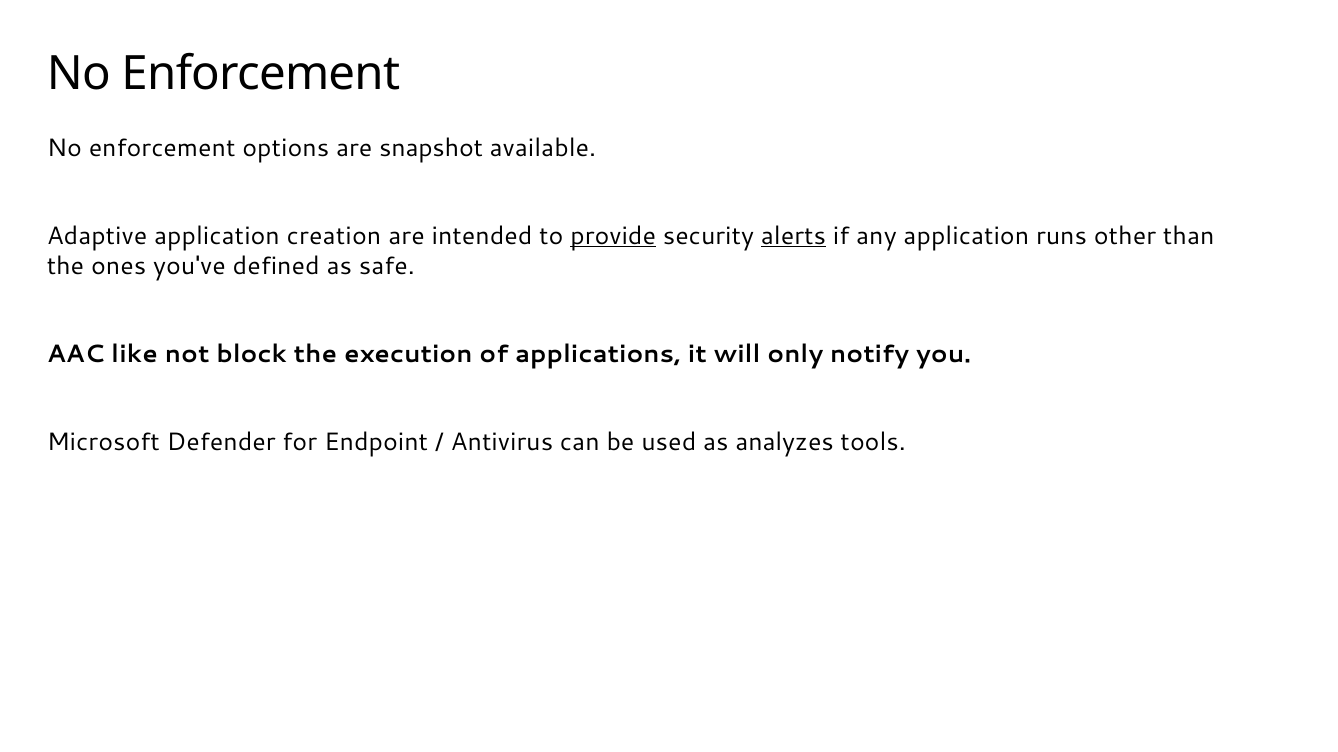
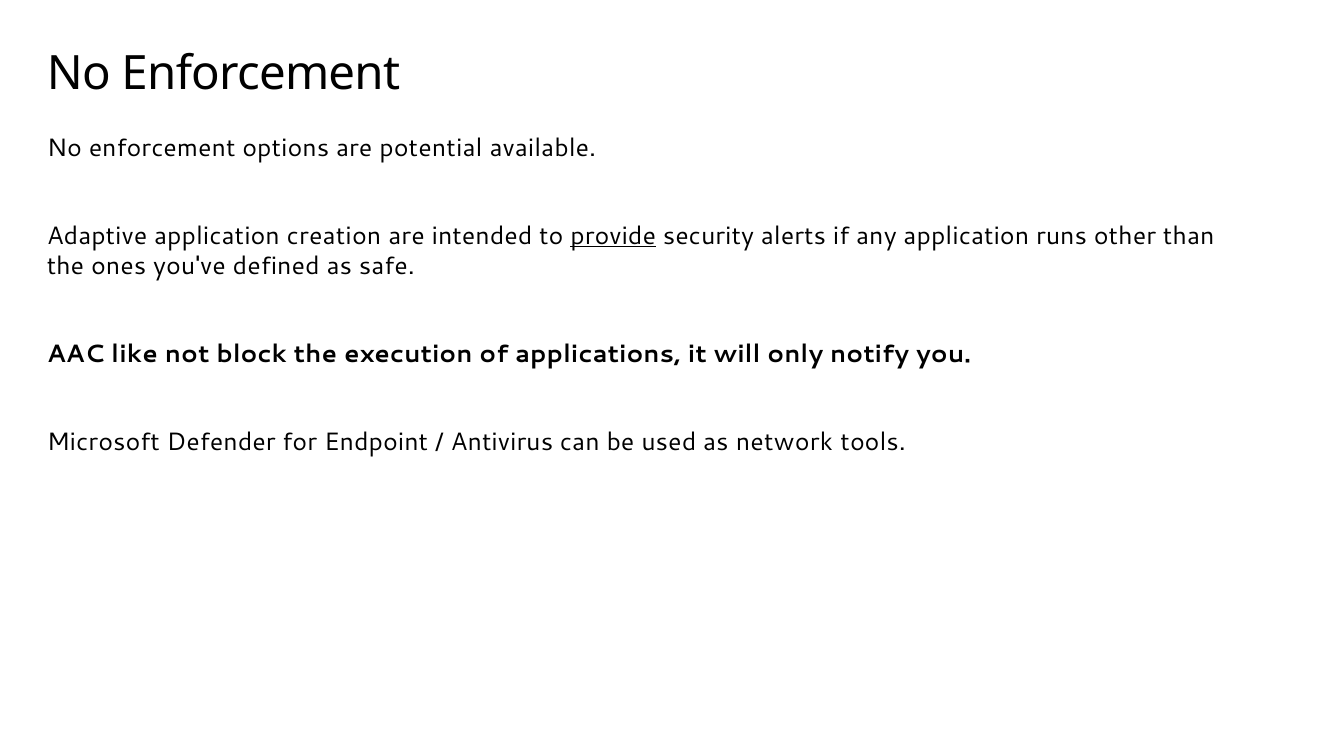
snapshot: snapshot -> potential (431, 148)
alerts underline: present -> none (793, 236)
analyzes: analyzes -> network (784, 442)
